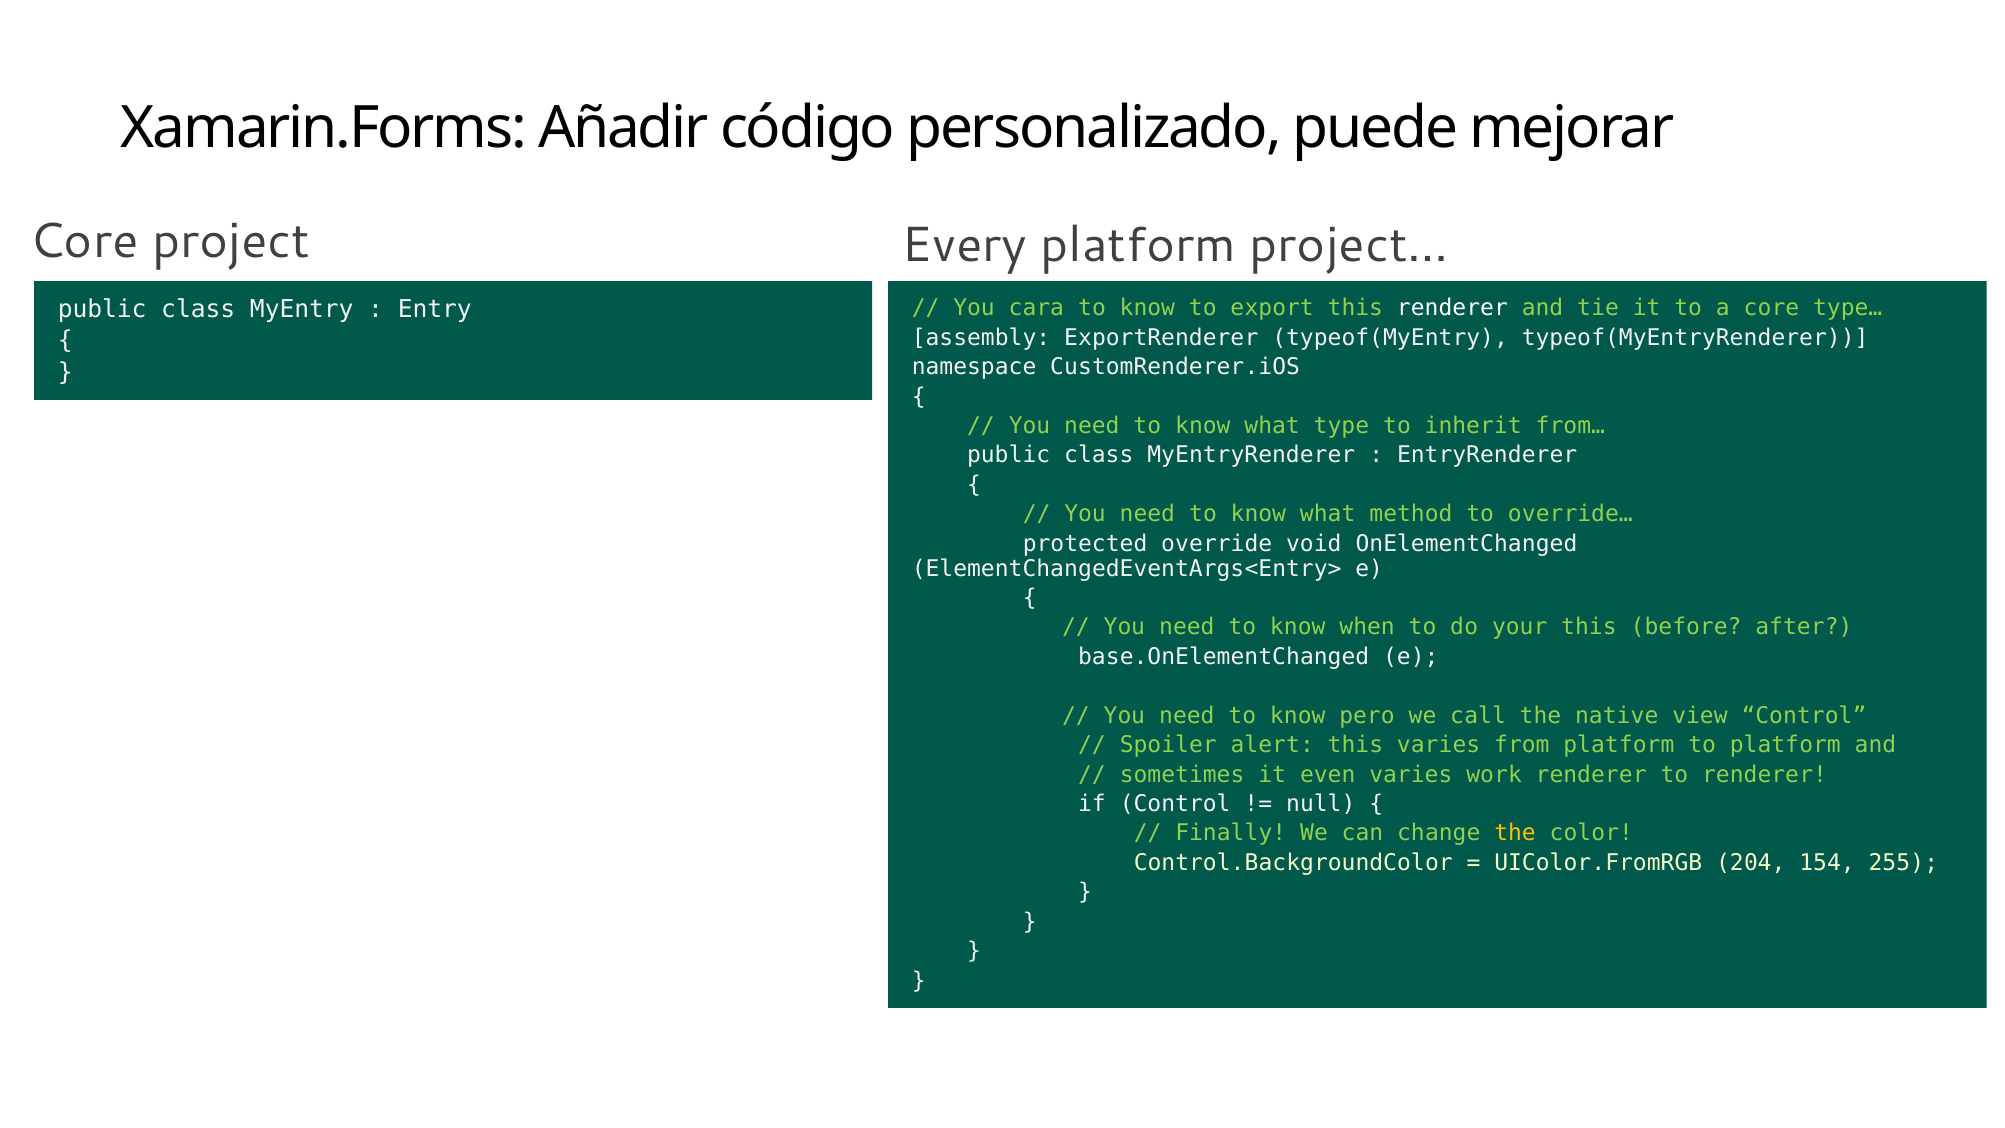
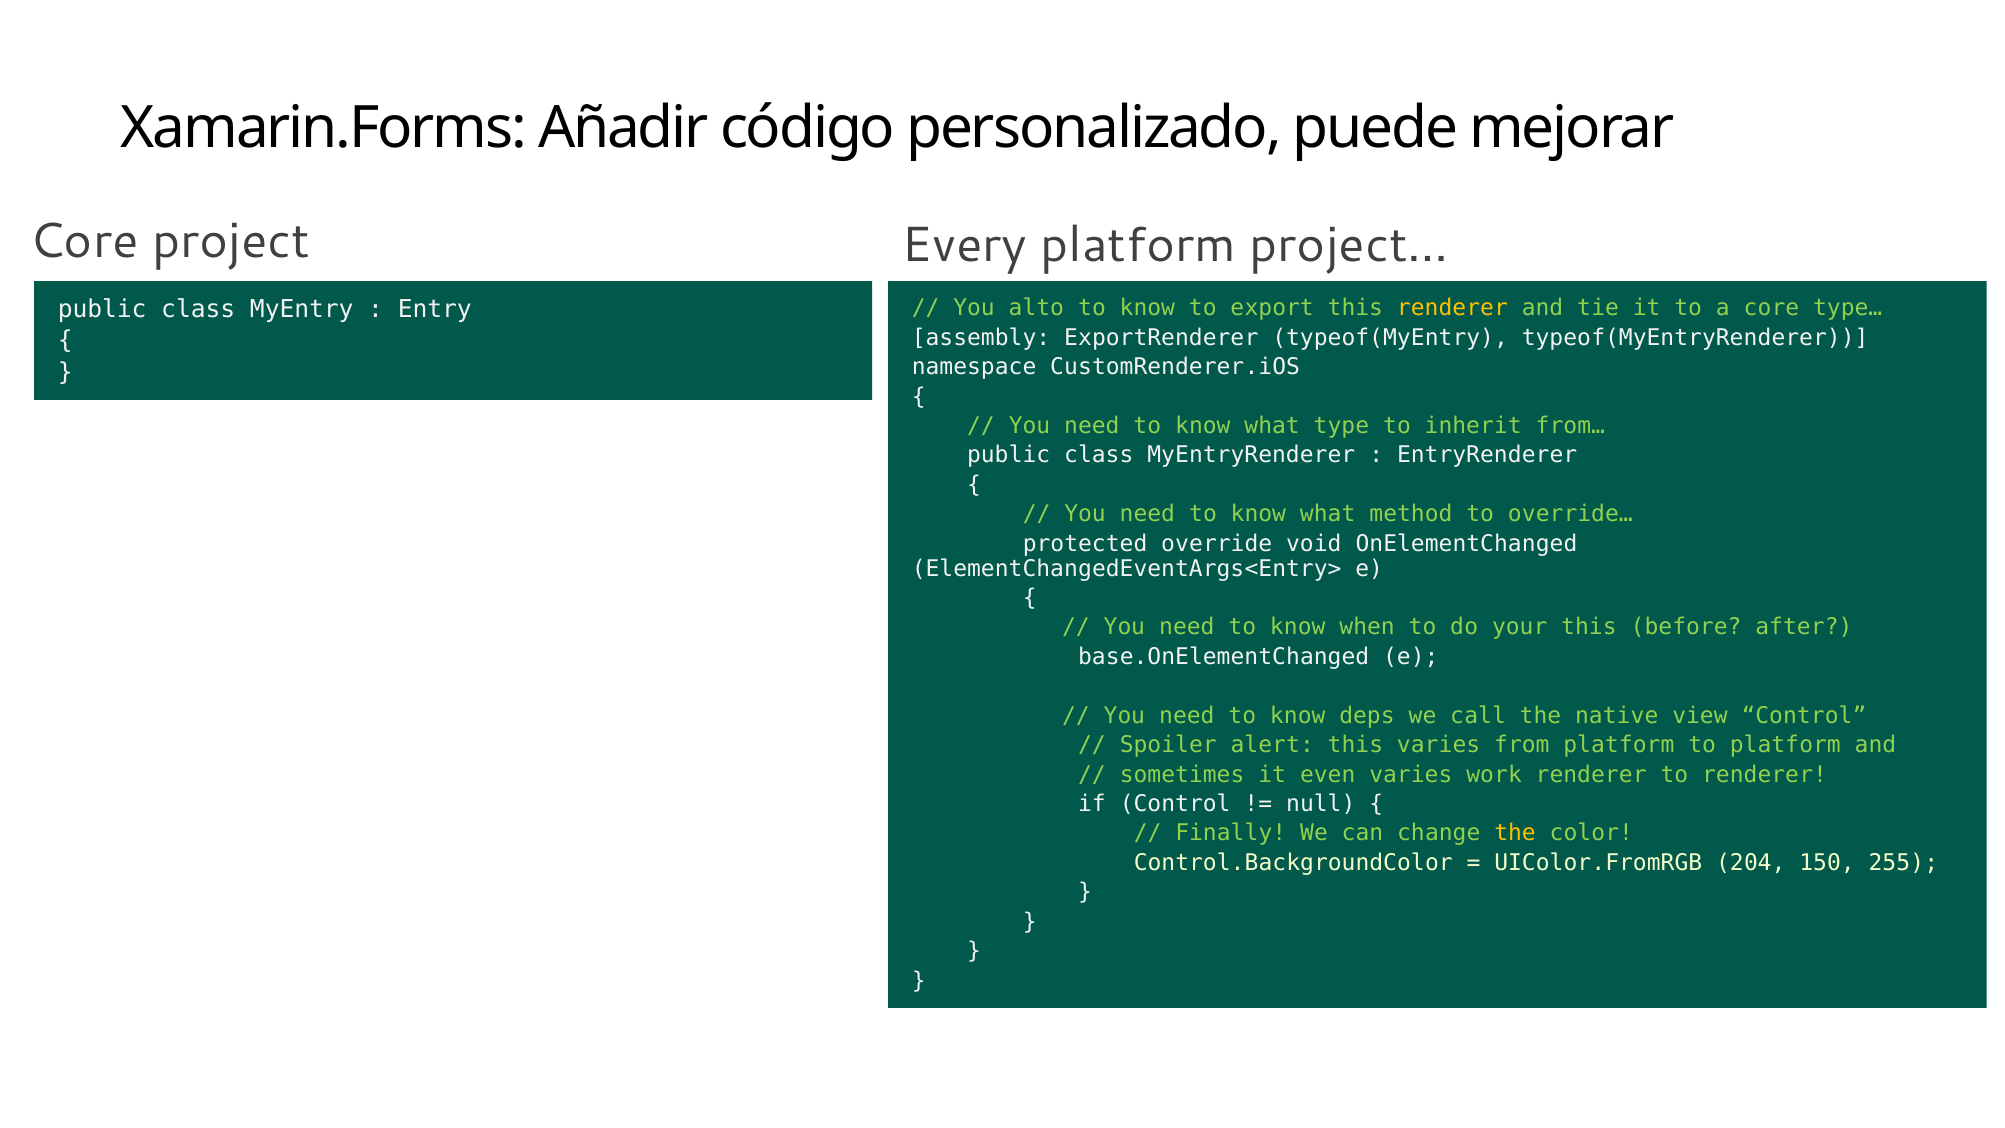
cara: cara -> alto (1036, 308)
renderer colour: white -> yellow (1452, 308)
pero: pero -> deps (1367, 716)
154: 154 -> 150 (1827, 863)
